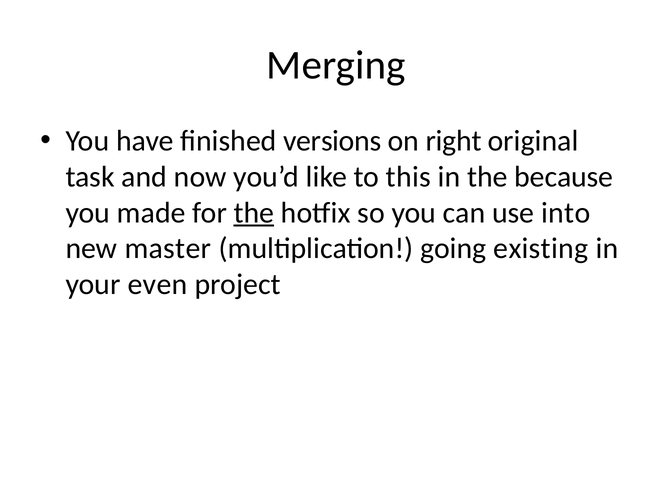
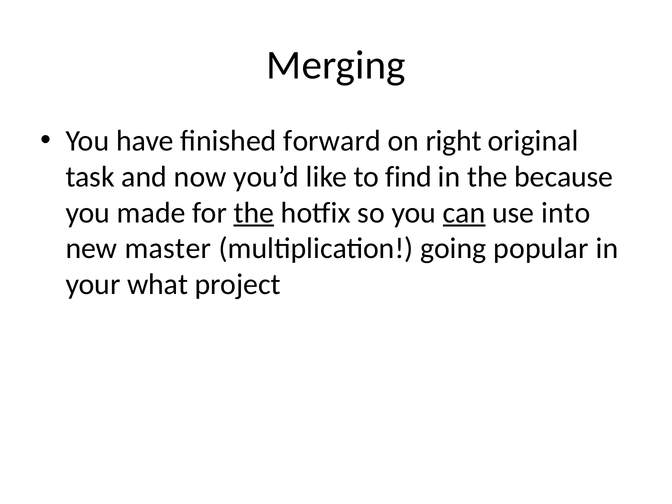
versions: versions -> forward (332, 141)
this: this -> find (409, 177)
can underline: none -> present (464, 213)
existing: existing -> popular (541, 249)
even: even -> what (158, 284)
